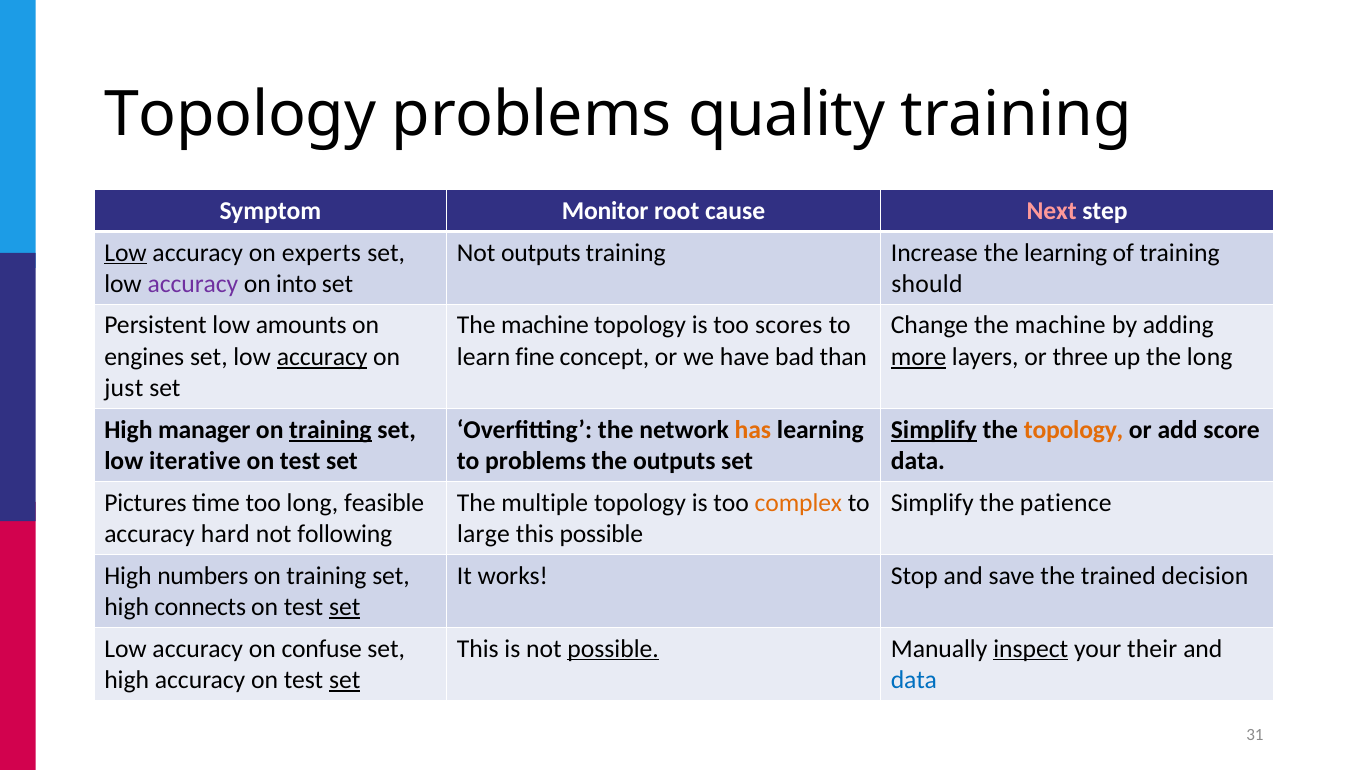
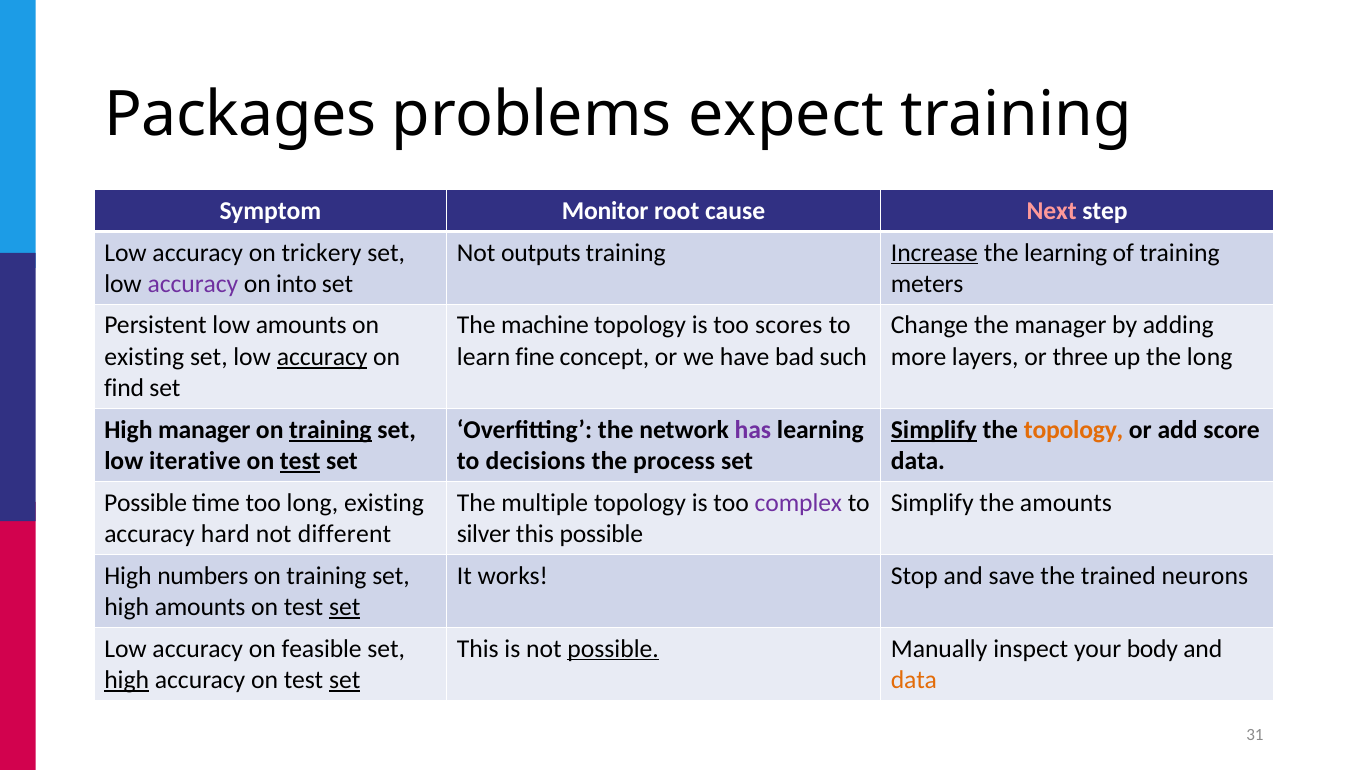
Topology: Topology -> Packages (240, 115)
quality: quality -> expect (786, 115)
Low underline: present -> none (126, 252)
experts: experts -> trickery (322, 252)
Increase underline: none -> present (934, 252)
should: should -> meters (927, 284)
Change the machine: machine -> manager (1060, 325)
engines: engines -> existing (144, 357)
than: than -> such (843, 357)
more underline: present -> none (919, 357)
just: just -> find (124, 388)
has colour: orange -> purple (753, 430)
test underline: none -> present (300, 461)
to problems: problems -> decisions (535, 461)
the outputs: outputs -> process (674, 461)
Pictures: Pictures -> Possible (146, 502)
long feasible: feasible -> existing (384, 502)
complex colour: orange -> purple (798, 502)
the patience: patience -> amounts (1066, 502)
following: following -> different (345, 534)
large: large -> silver (484, 534)
decision: decision -> neurons (1205, 575)
high connects: connects -> amounts (200, 607)
confuse: confuse -> feasible (322, 648)
inspect underline: present -> none (1031, 648)
their: their -> body (1152, 648)
high underline: none -> present (127, 680)
data colour: blue -> orange (914, 680)
